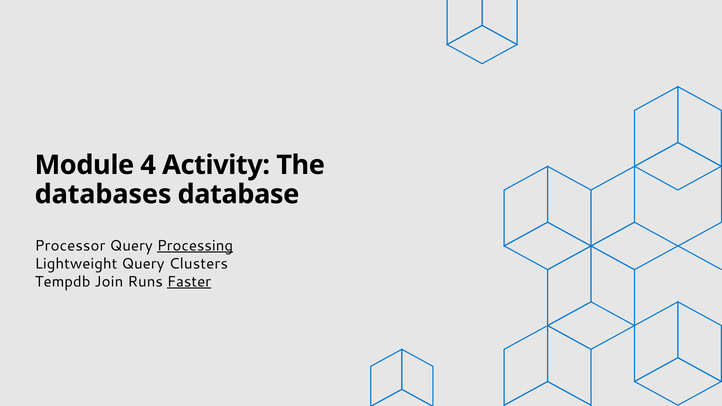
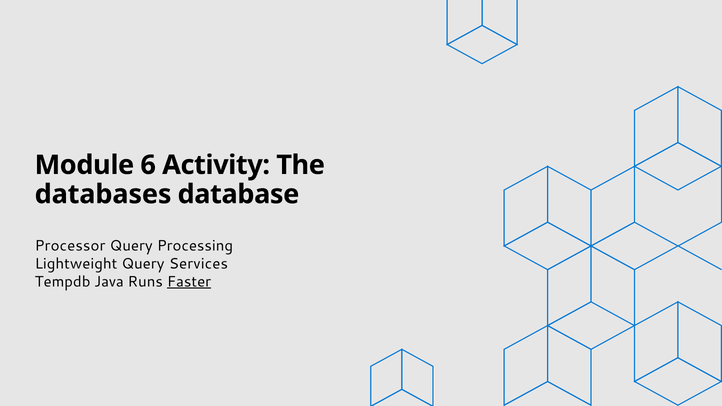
4: 4 -> 6 (148, 165)
Processing underline: present -> none (195, 246)
Clusters: Clusters -> Services (198, 264)
Join: Join -> Java (109, 282)
